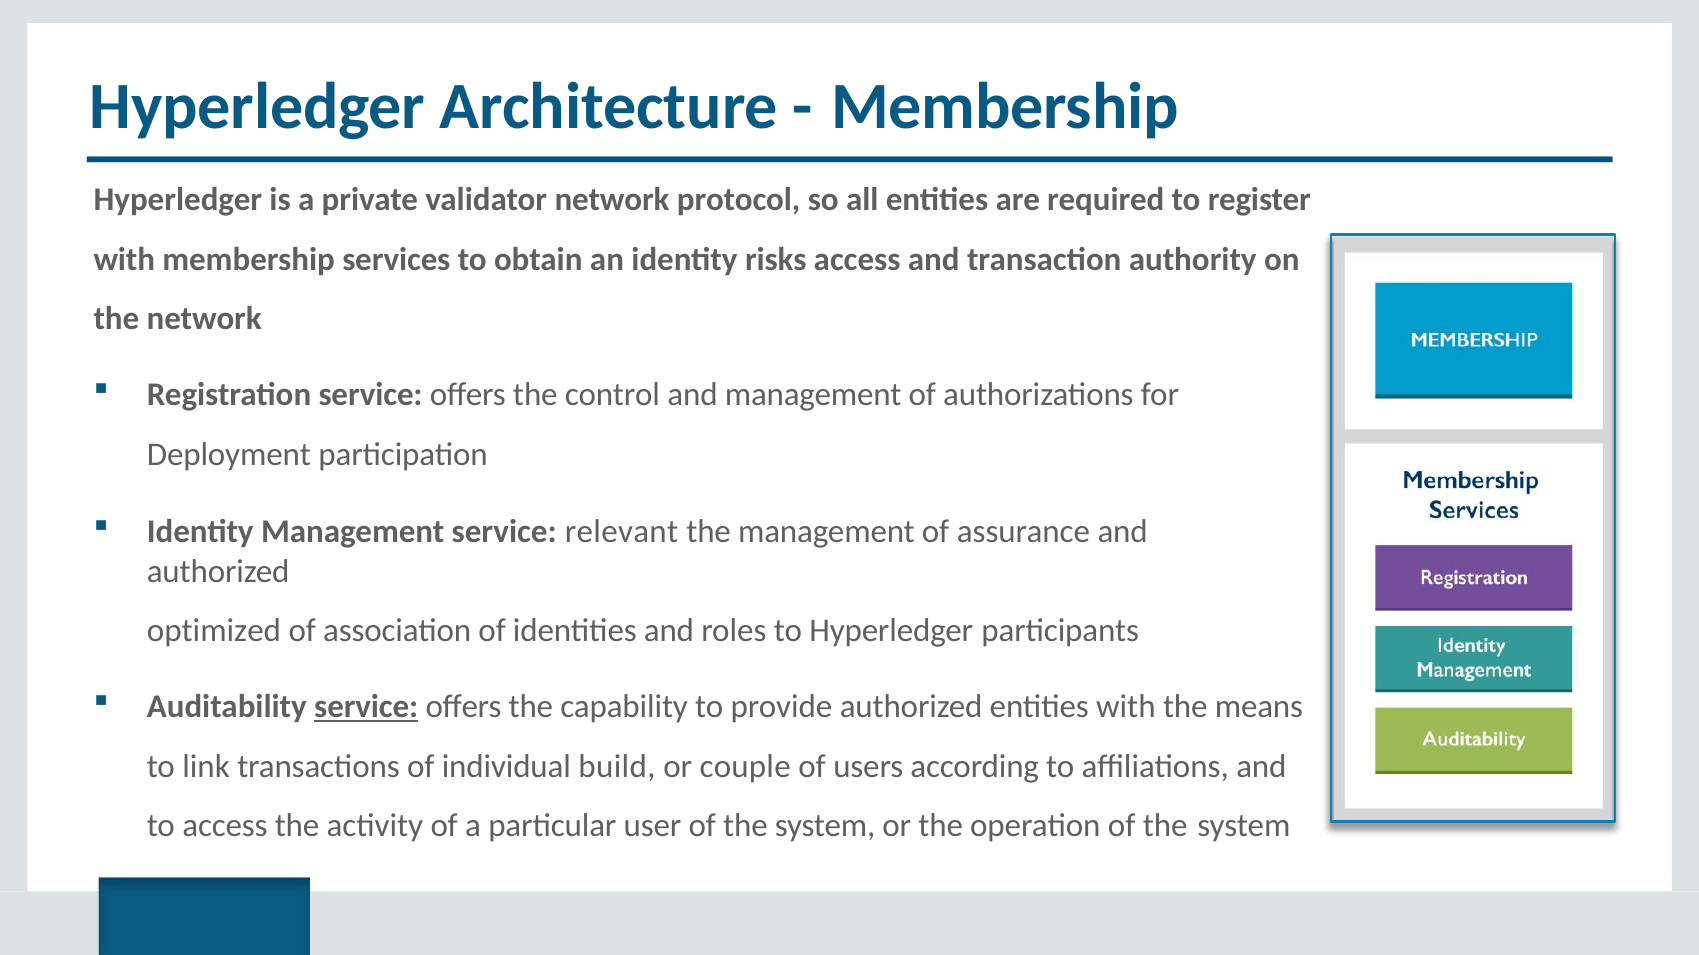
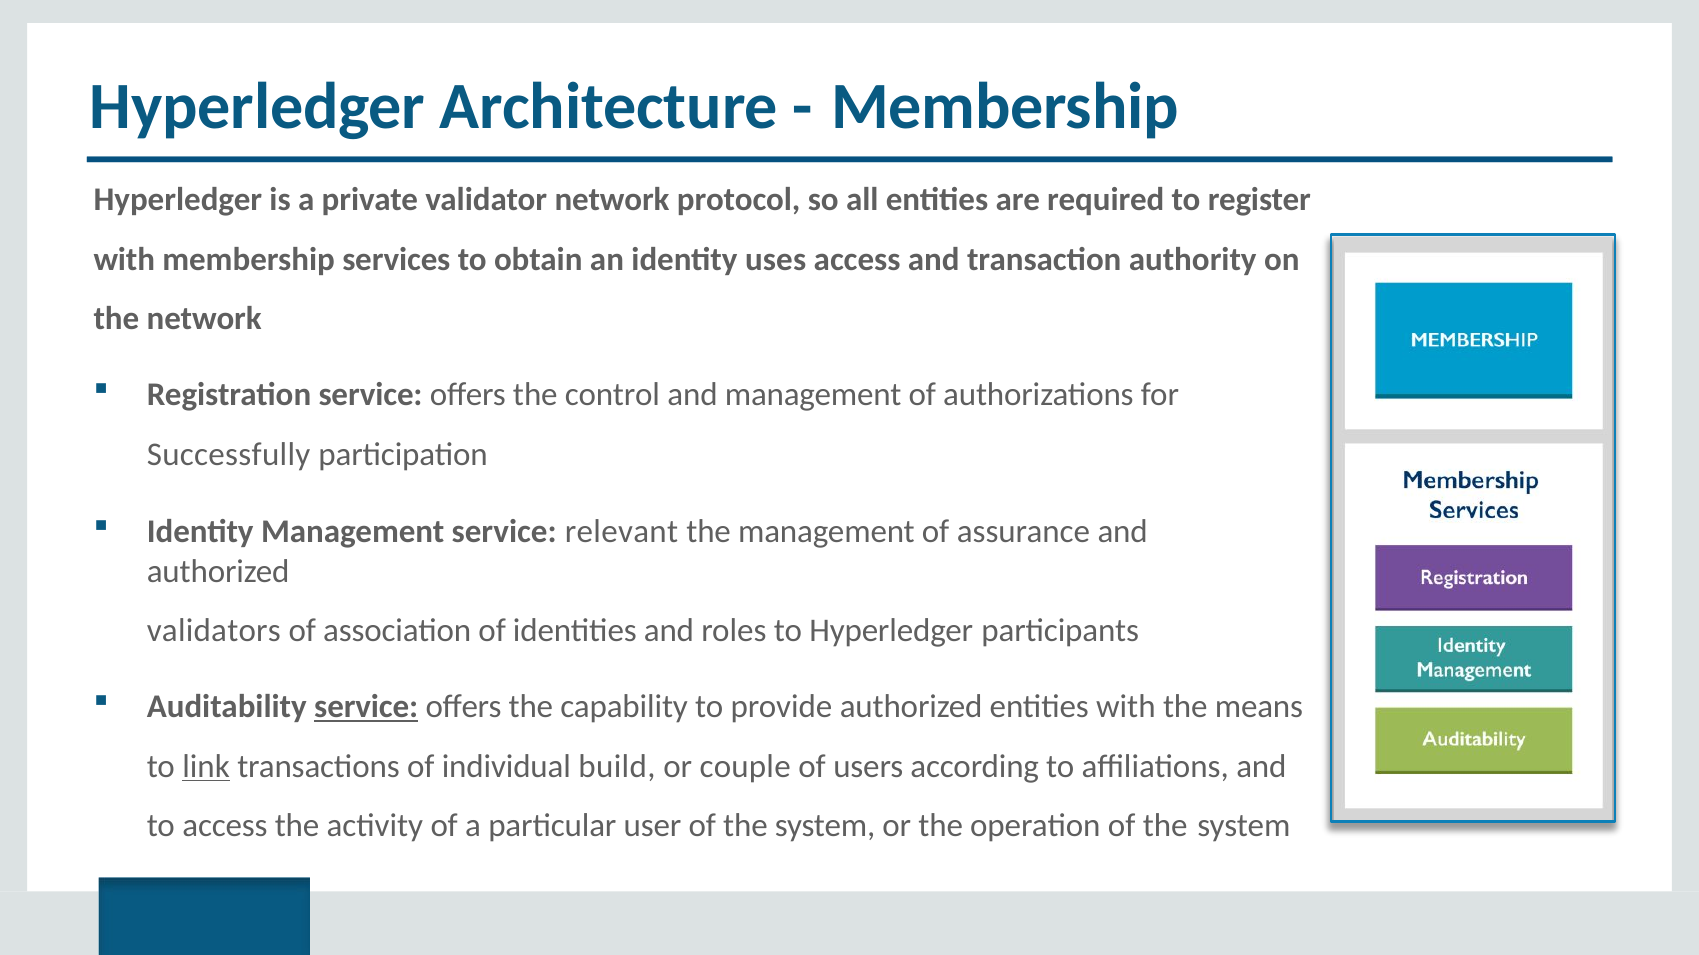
risks: risks -> uses (776, 260)
Deployment: Deployment -> Successfully (229, 455)
optimized: optimized -> validators (214, 631)
link underline: none -> present (206, 767)
